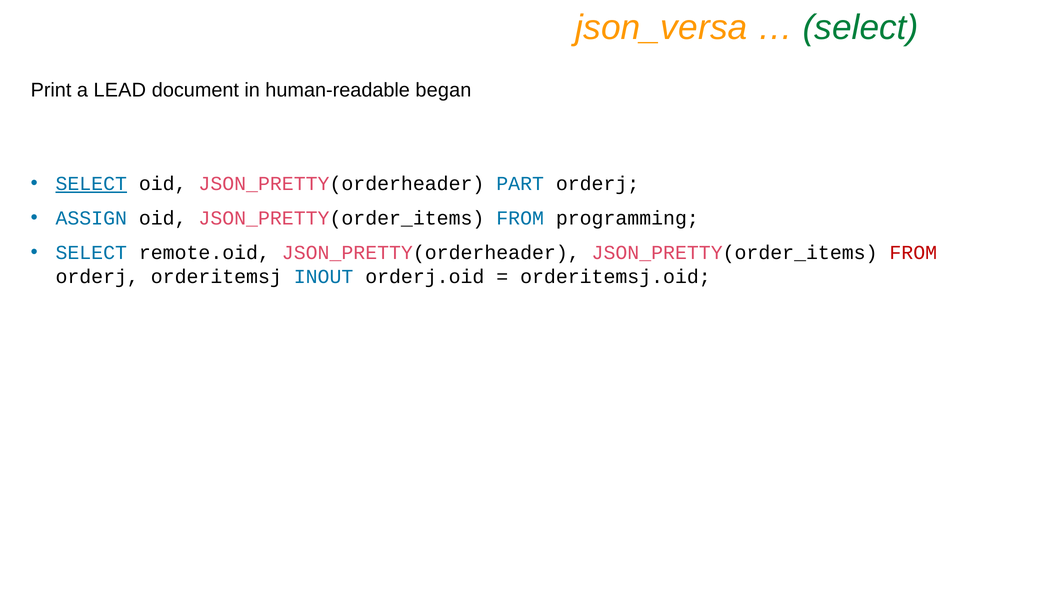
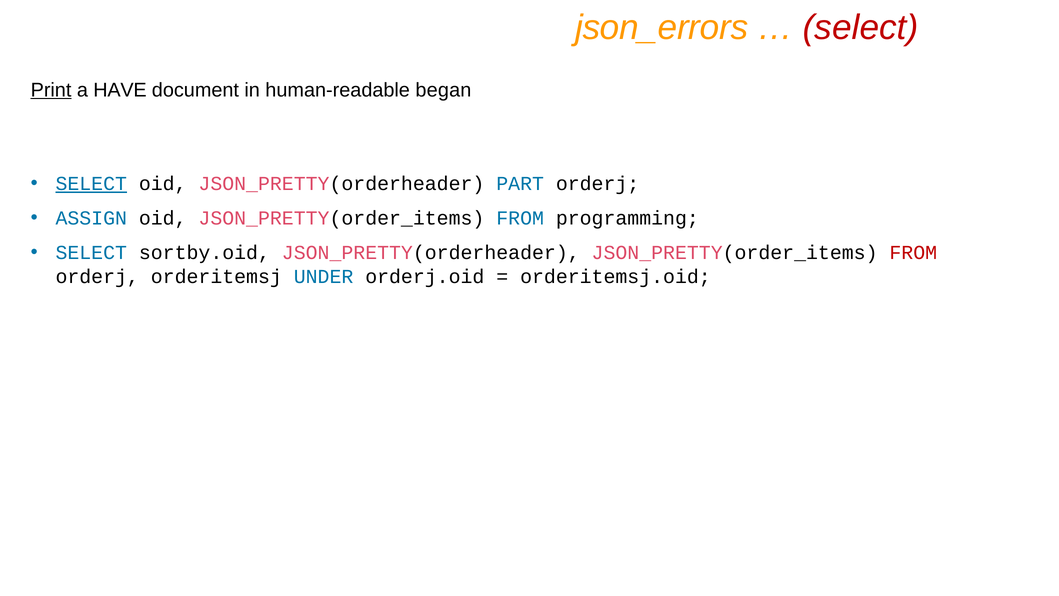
json_versa: json_versa -> json_errors (662, 28)
select colour: green -> red (861, 28)
Print underline: none -> present (51, 90)
LEAD: LEAD -> HAVE (120, 90)
remote.oid: remote.oid -> sortby.oid (204, 252)
INOUT: INOUT -> UNDER (324, 276)
